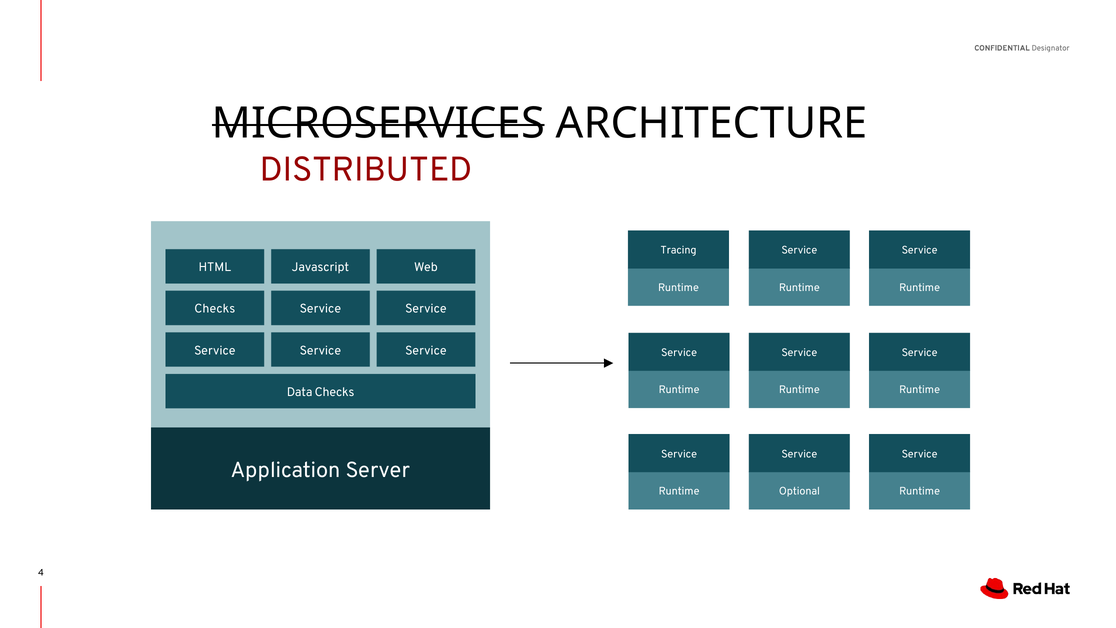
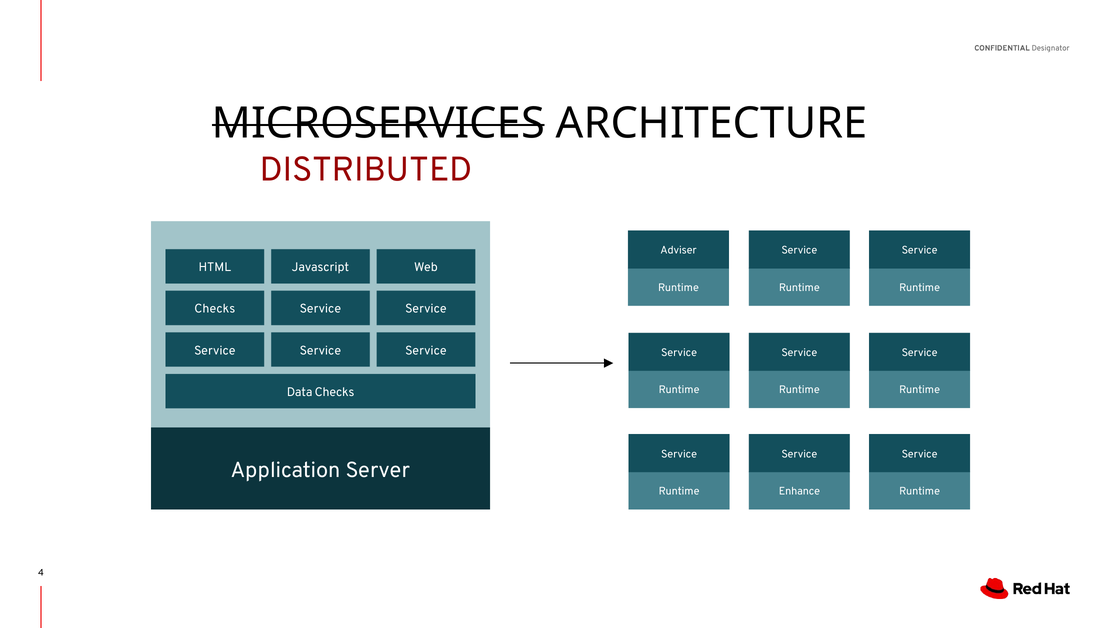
Tracing: Tracing -> Adviser (678, 250)
Optional: Optional -> Enhance (799, 491)
